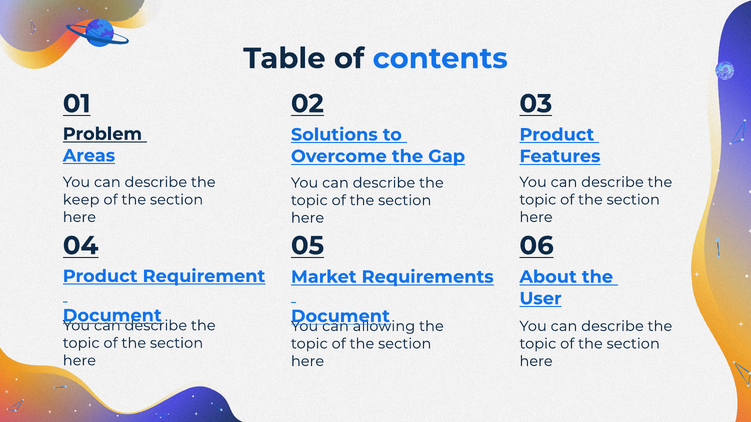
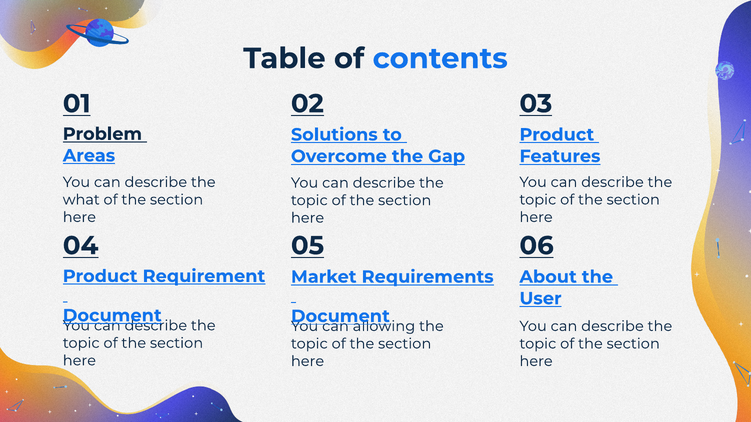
keep: keep -> what (81, 200)
